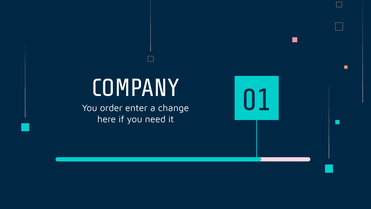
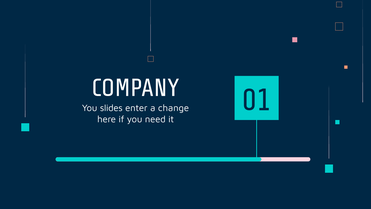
order: order -> slides (111, 108)
